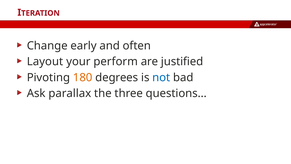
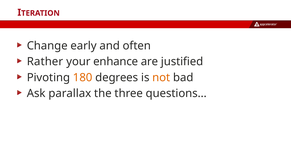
Layout: Layout -> Rather (45, 61)
perform: perform -> enhance (116, 61)
not colour: blue -> orange (161, 77)
